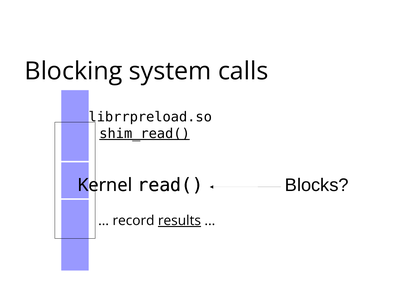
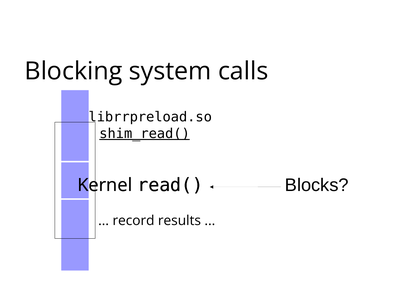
results underline: present -> none (179, 221)
